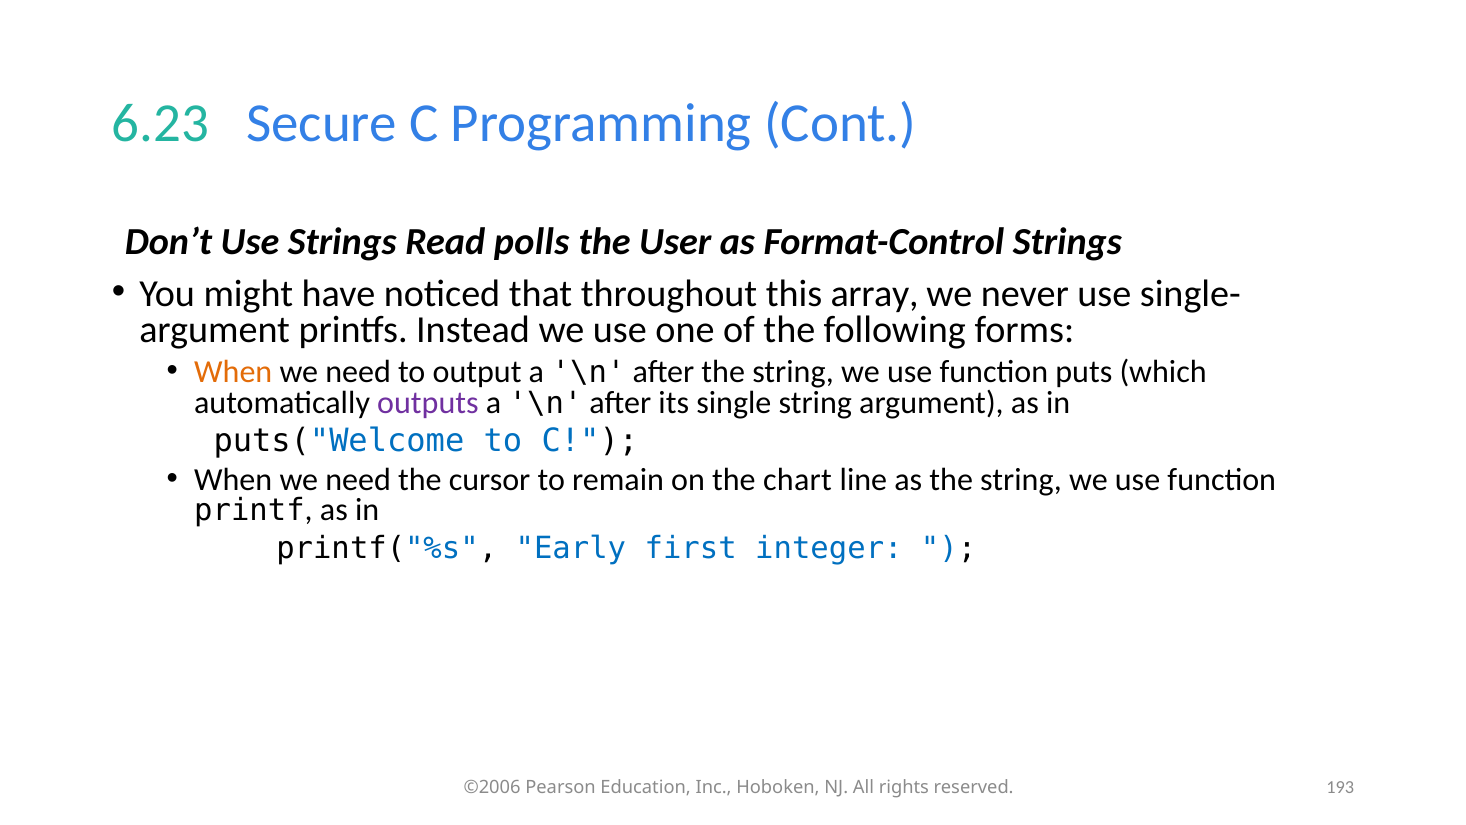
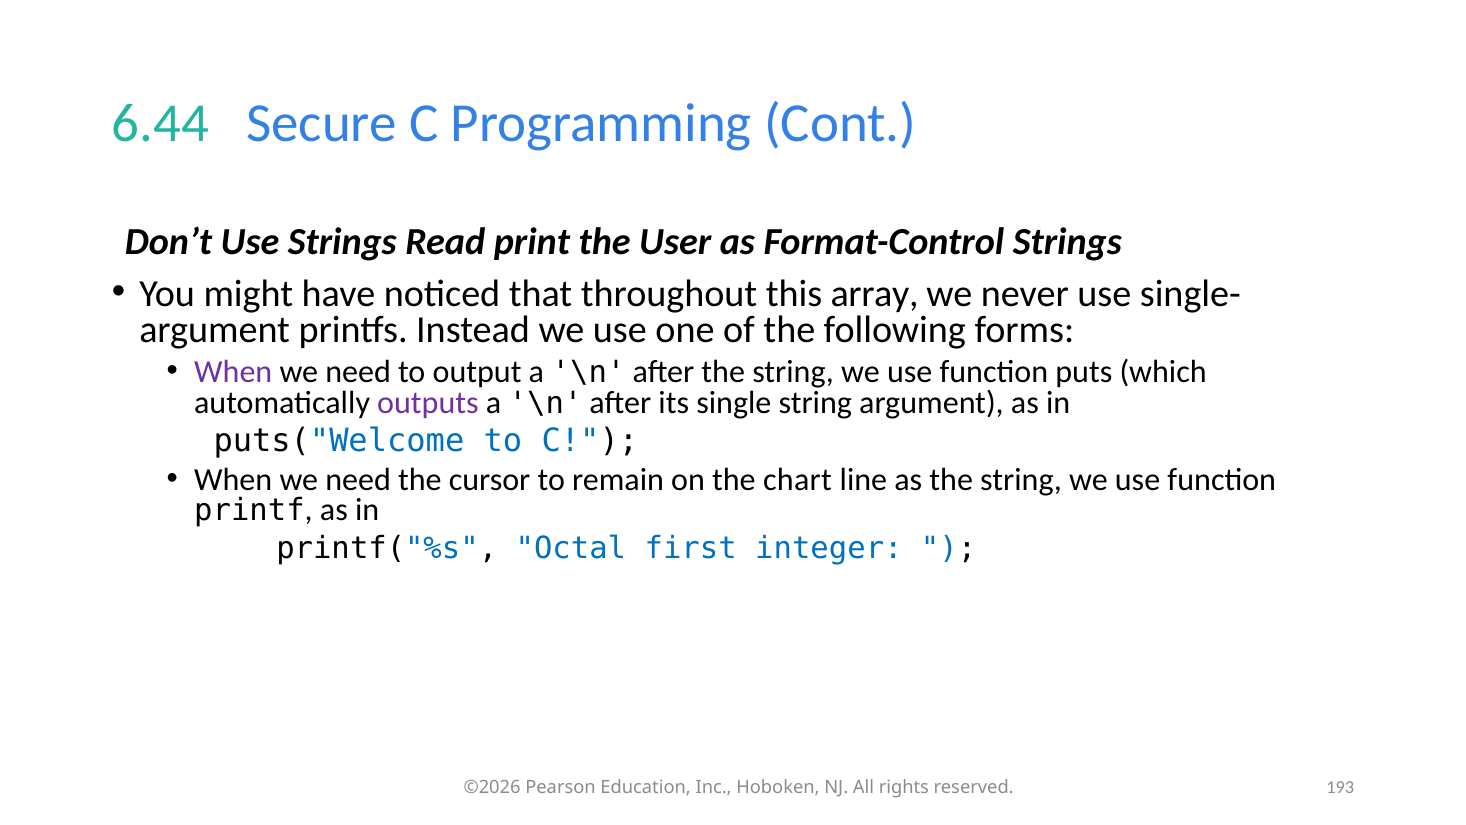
6.23: 6.23 -> 6.44 (160, 123)
polls: polls -> print (532, 242)
When colour: orange -> purple (233, 372)
Early: Early -> Octal (571, 548)
©2006: ©2006 -> ©2026 (492, 787)
